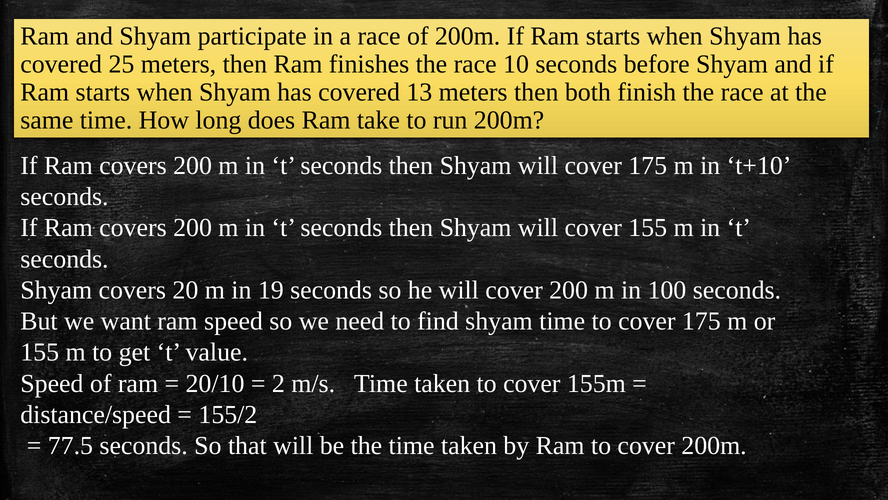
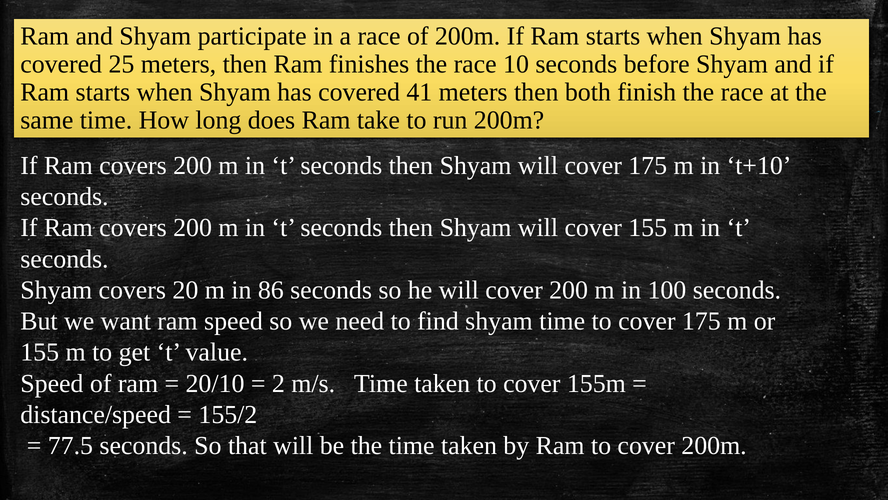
13: 13 -> 41 (419, 92)
19: 19 -> 86 (271, 290)
